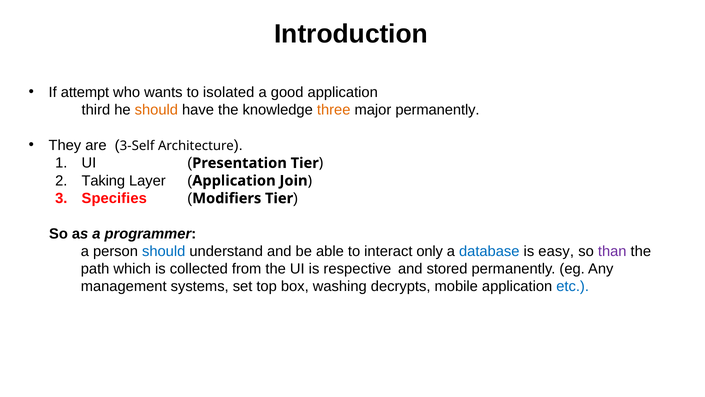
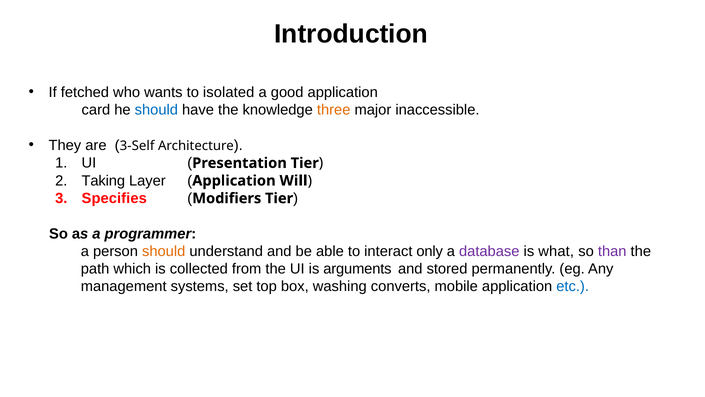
attempt: attempt -> fetched (85, 92)
third: third -> card (96, 110)
should colour: orange -> blue (156, 110)
major permanently: permanently -> inaccessible (437, 110)
Join: Join -> Will (293, 181)
should colour: blue -> orange (164, 251)
database colour: blue -> purple (489, 251)
easy: easy -> what (556, 251)
respective: respective -> arguments (357, 269)
decrypts: decrypts -> converts (401, 286)
